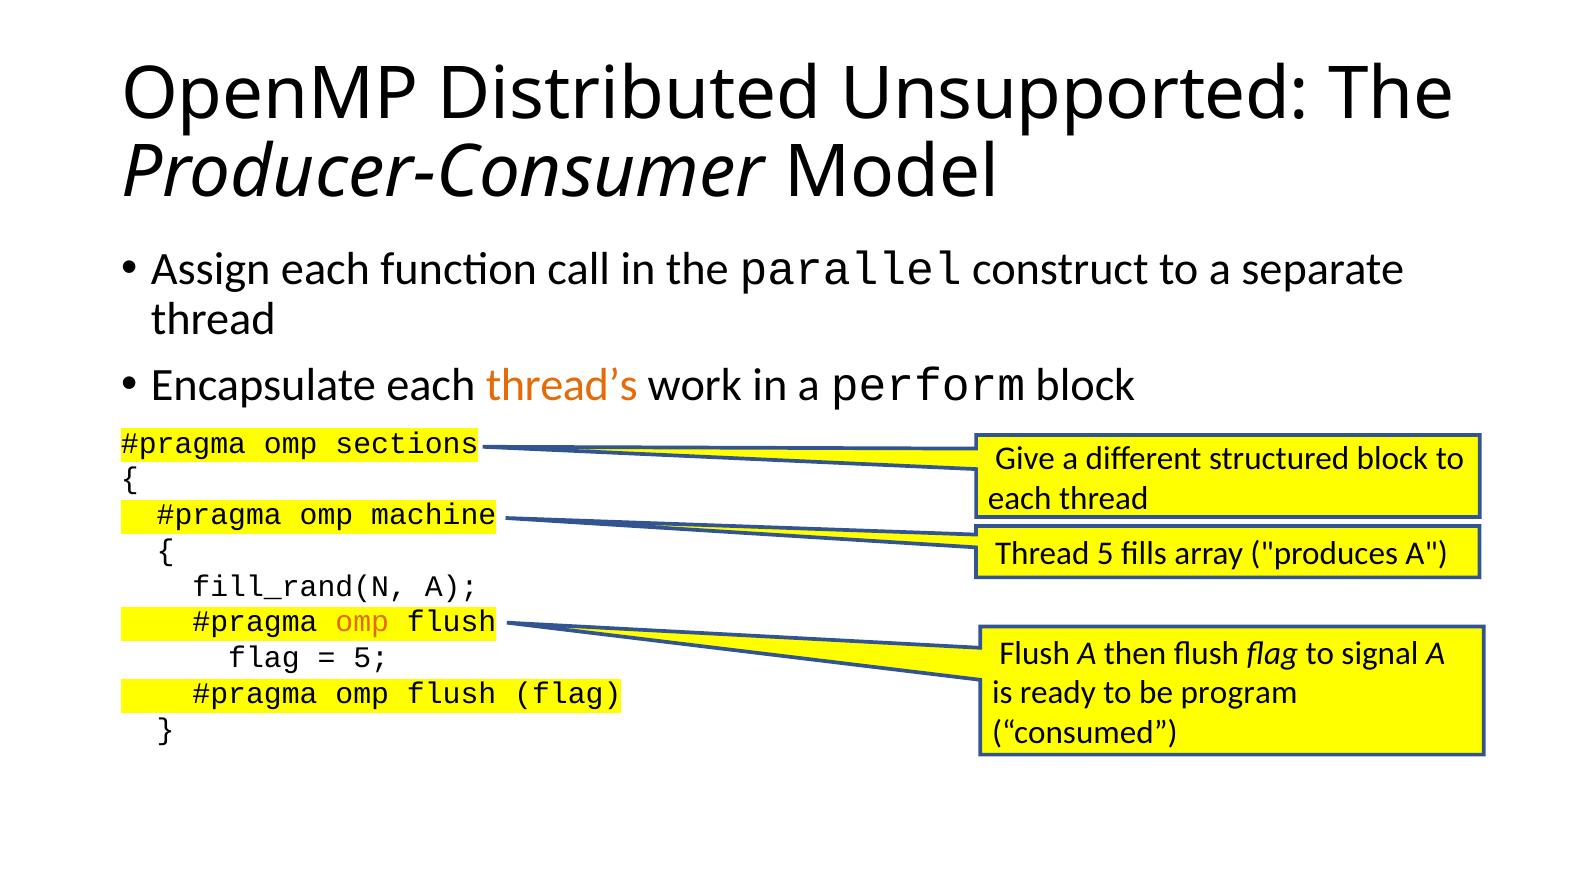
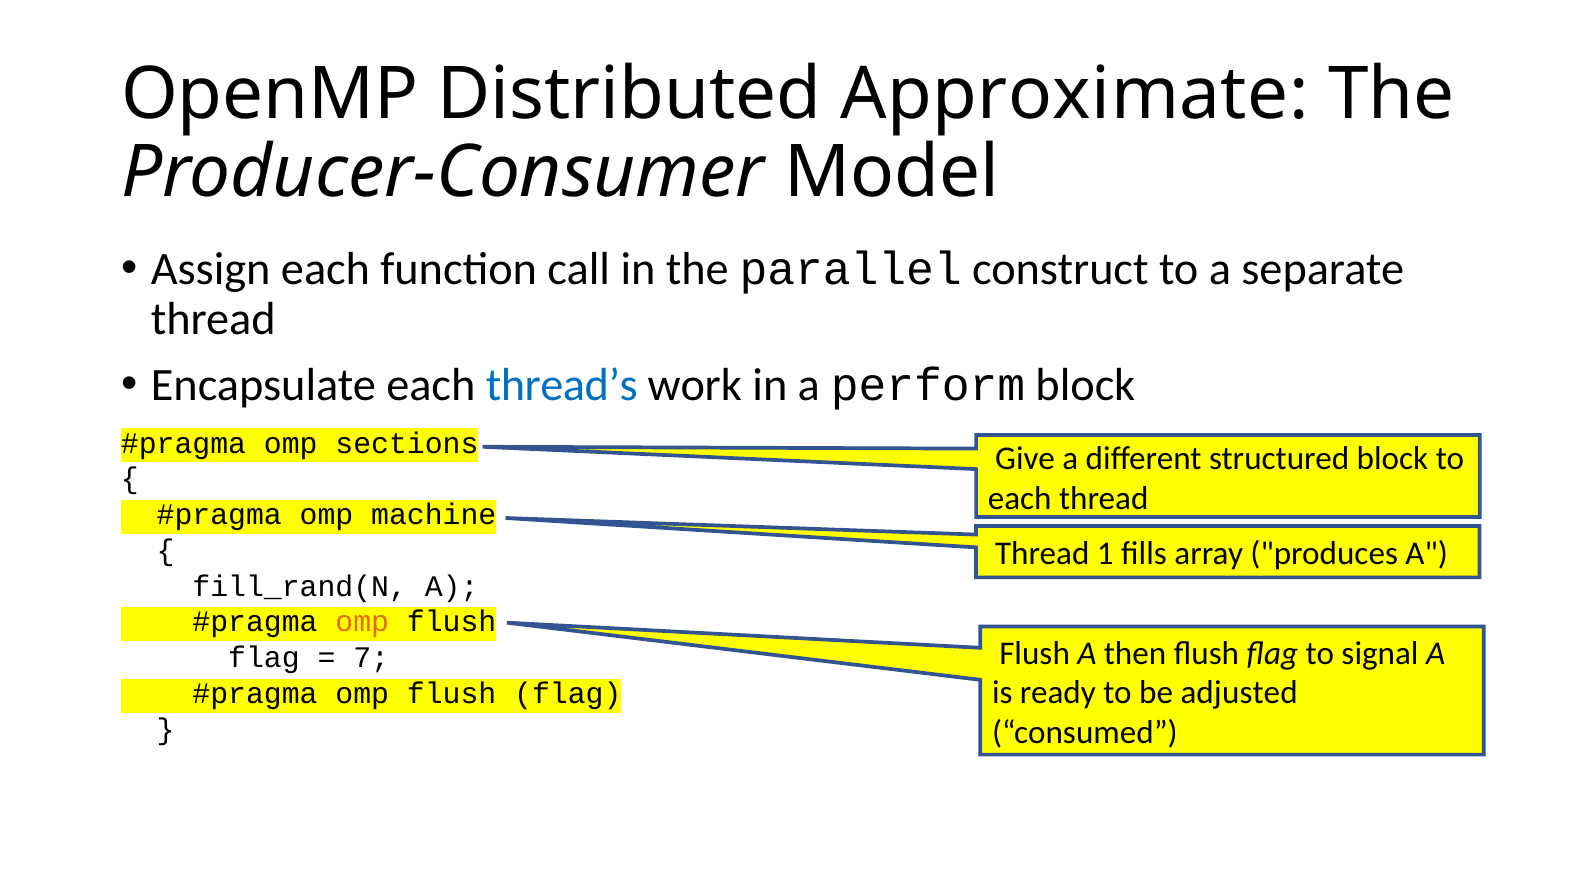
Unsupported: Unsupported -> Approximate (1075, 94)
thread’s colour: orange -> blue (562, 385)
Thread 5: 5 -> 1 (1105, 554)
5: 5 -> 7 (371, 658)
program: program -> adjusted (1239, 693)
